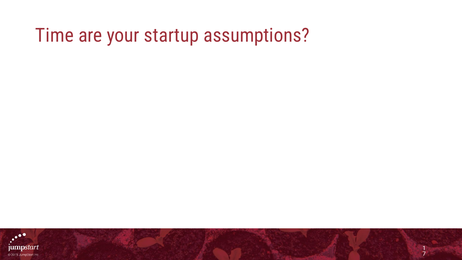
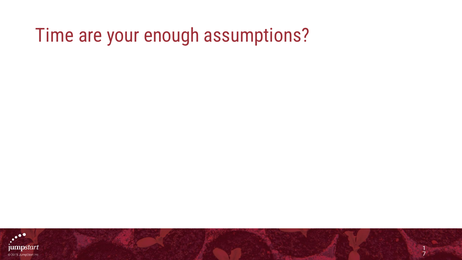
startup: startup -> enough (172, 35)
